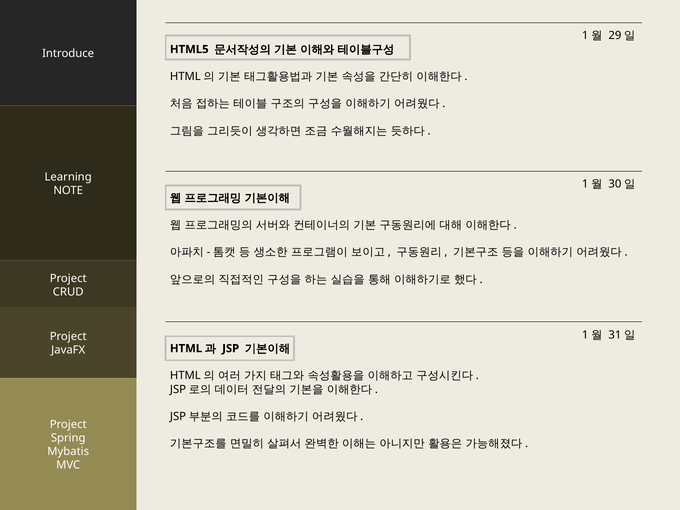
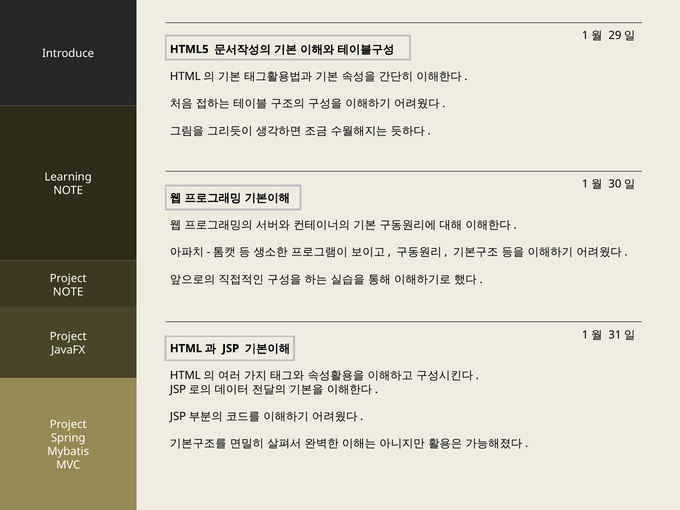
CRUD: CRUD -> NOTE (68, 292)
